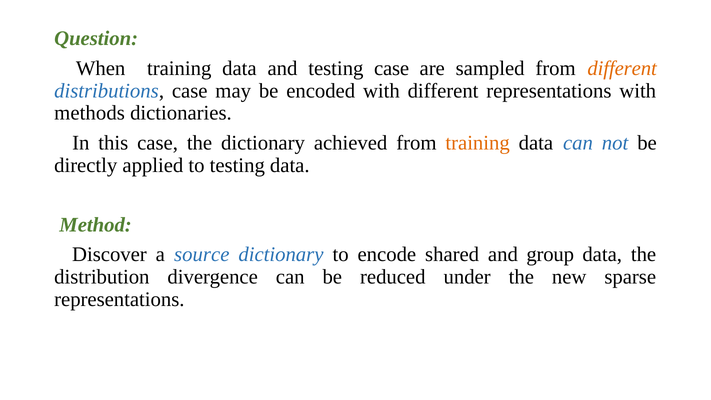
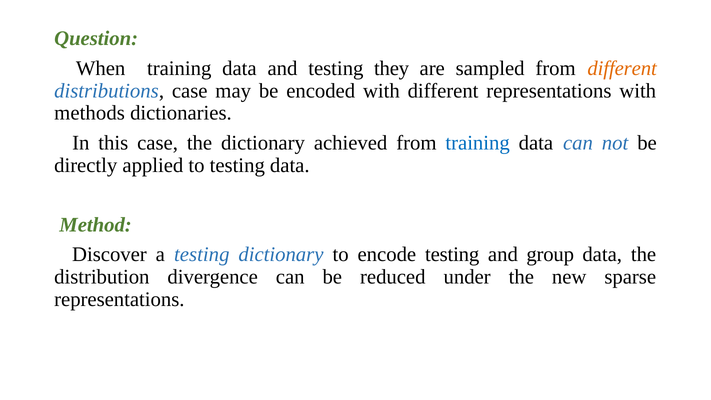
testing case: case -> they (392, 68)
training colour: orange -> blue (478, 143)
a source: source -> testing (202, 254)
encode shared: shared -> testing (452, 254)
